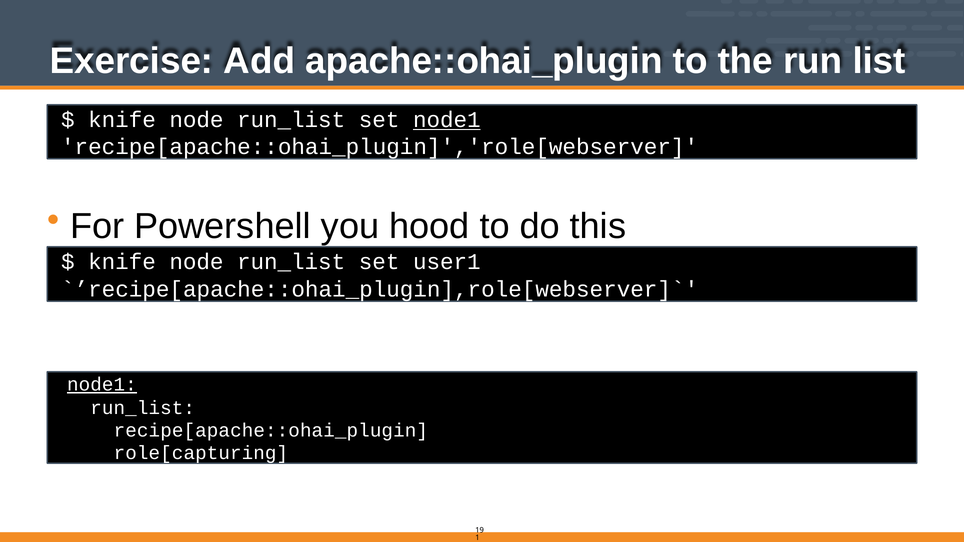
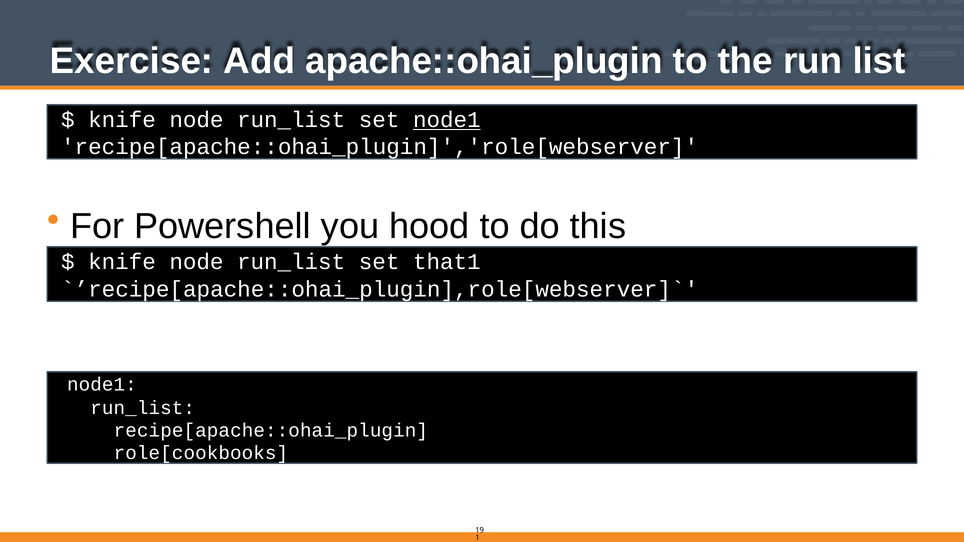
user1: user1 -> that1 (447, 262)
node1 underline: present -> none (102, 385)
role[capturing: role[capturing -> role[cookbooks (201, 453)
